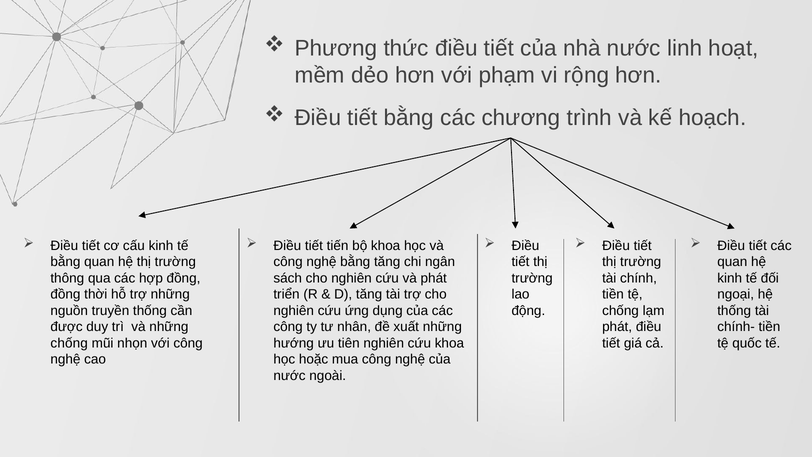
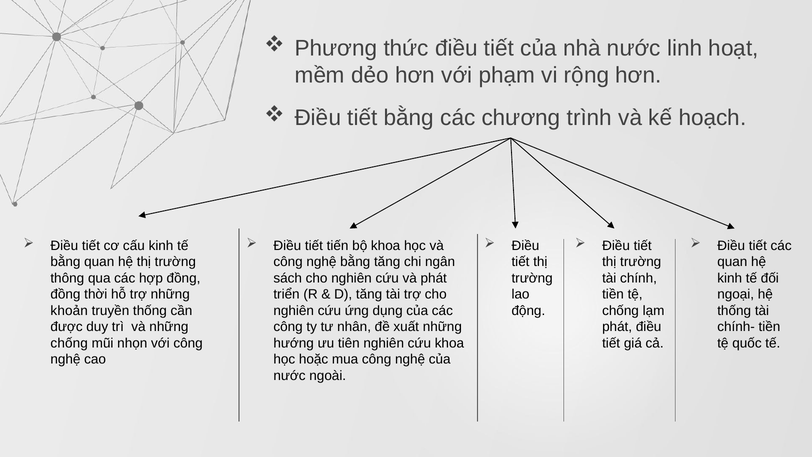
nguồn: nguồn -> khoản (69, 311)
